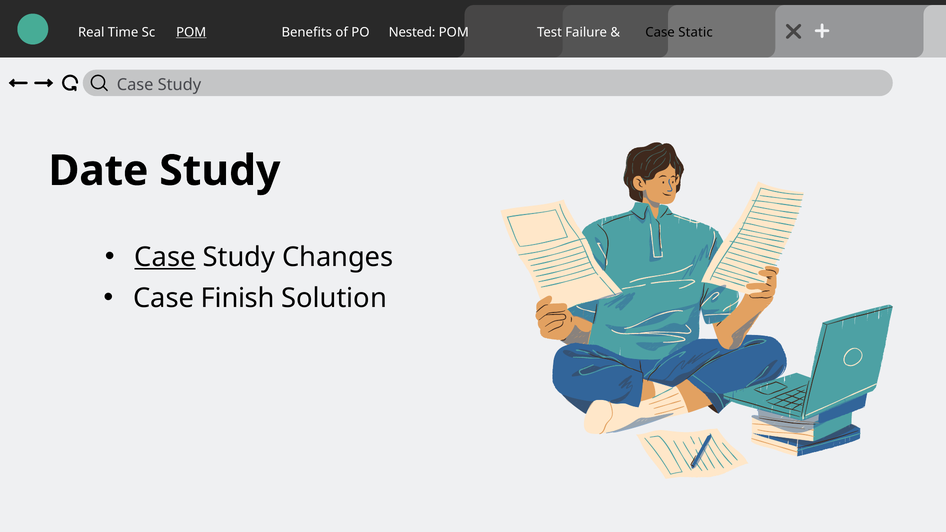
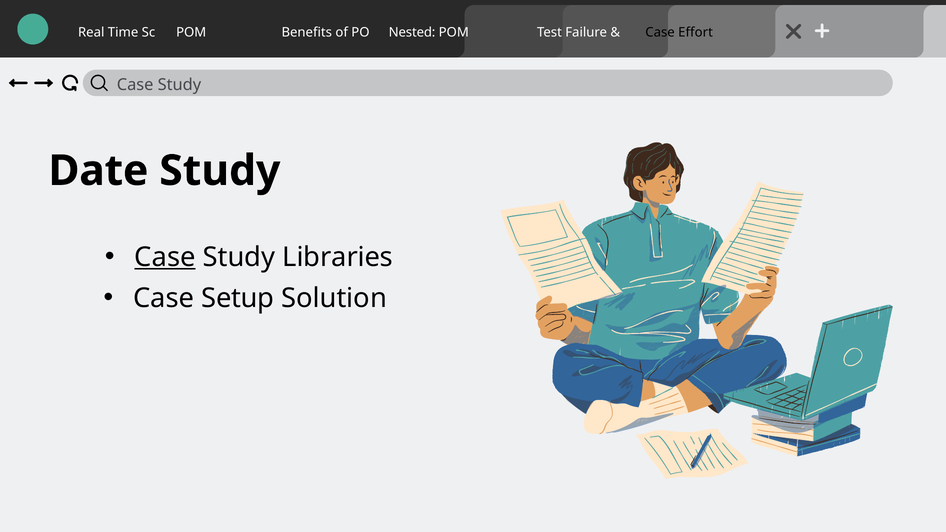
POM underline: present -> none (191, 32)
Static: Static -> Effort (696, 32)
Changes: Changes -> Libraries (338, 257)
Finish: Finish -> Setup (238, 298)
